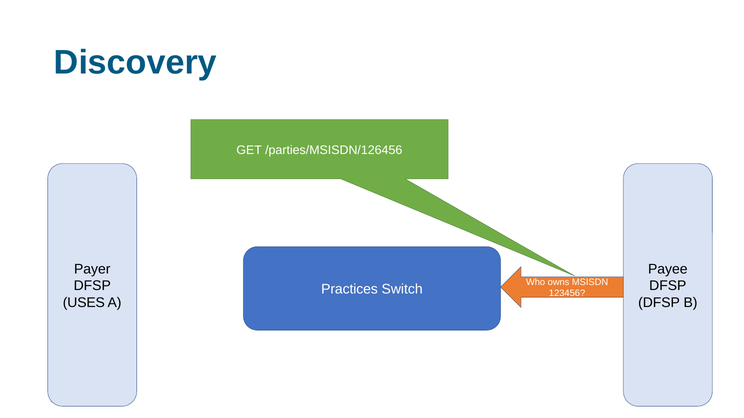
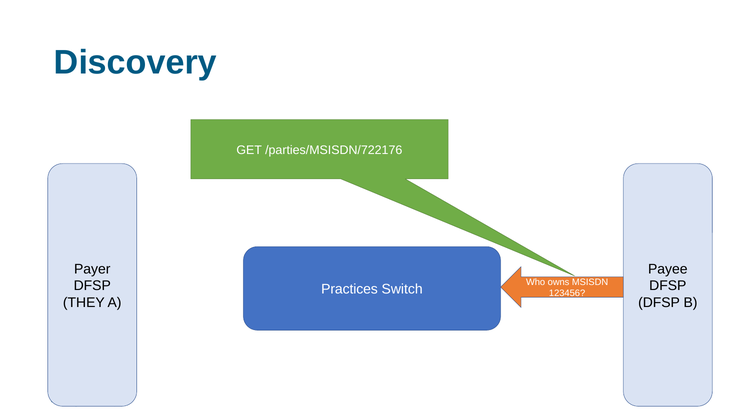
/parties/MSISDN/126456: /parties/MSISDN/126456 -> /parties/MSISDN/722176 (334, 150)
USES: USES -> THEY (84, 303)
